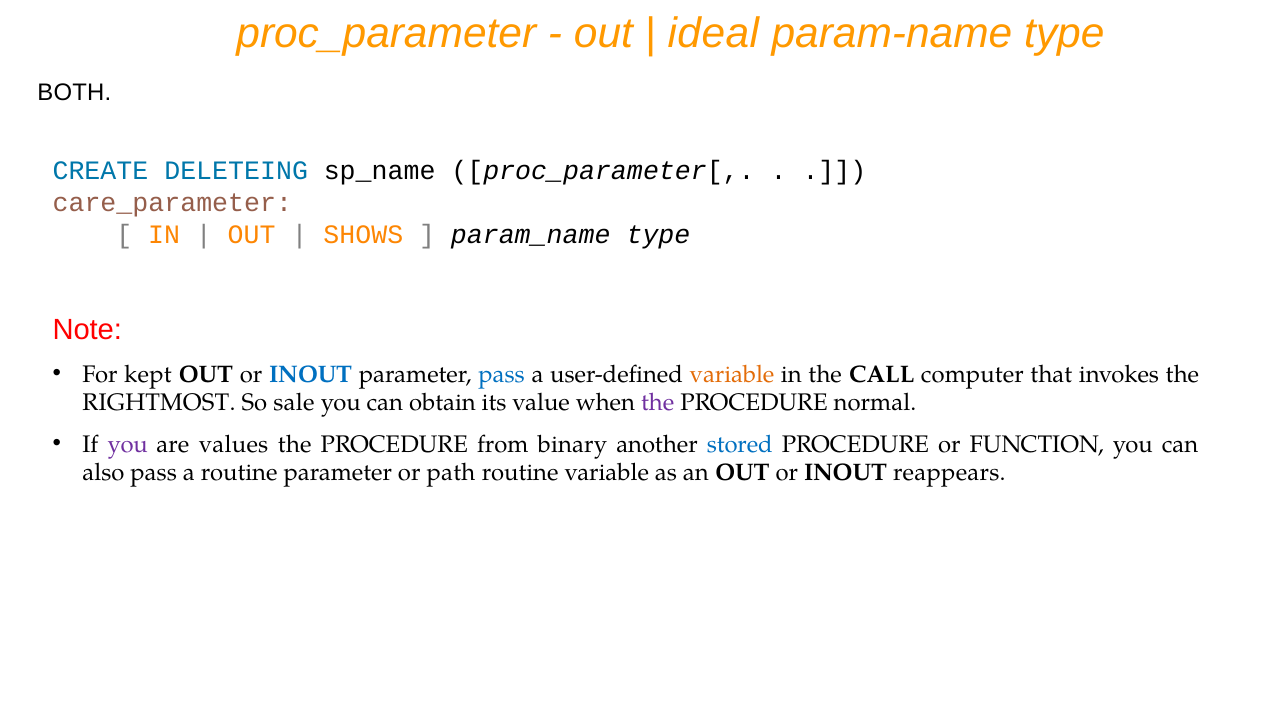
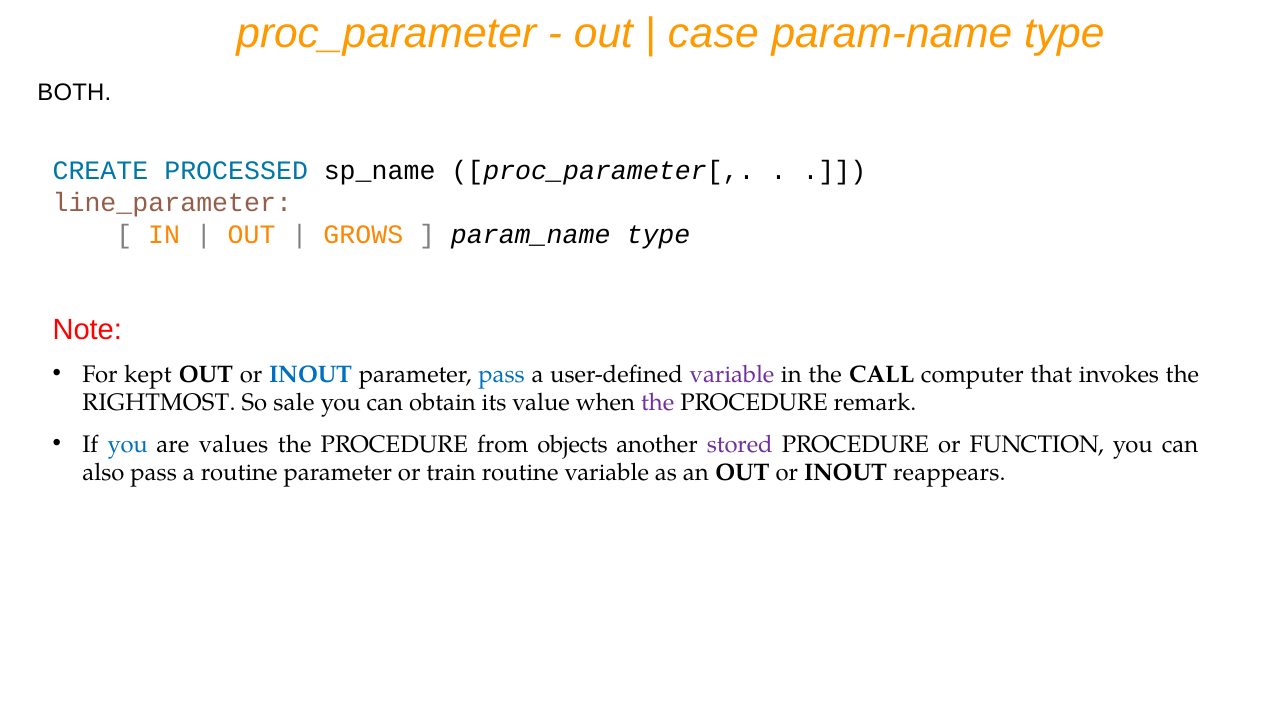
ideal: ideal -> case (713, 33)
DELETEING: DELETEING -> PROCESSED (236, 171)
care_parameter: care_parameter -> line_parameter (172, 203)
SHOWS: SHOWS -> GROWS (363, 235)
variable colour: orange -> purple (732, 374)
normal: normal -> remark (875, 403)
you colour: purple -> blue (128, 444)
binary: binary -> objects (573, 444)
stored colour: blue -> purple (740, 444)
path: path -> train (451, 473)
